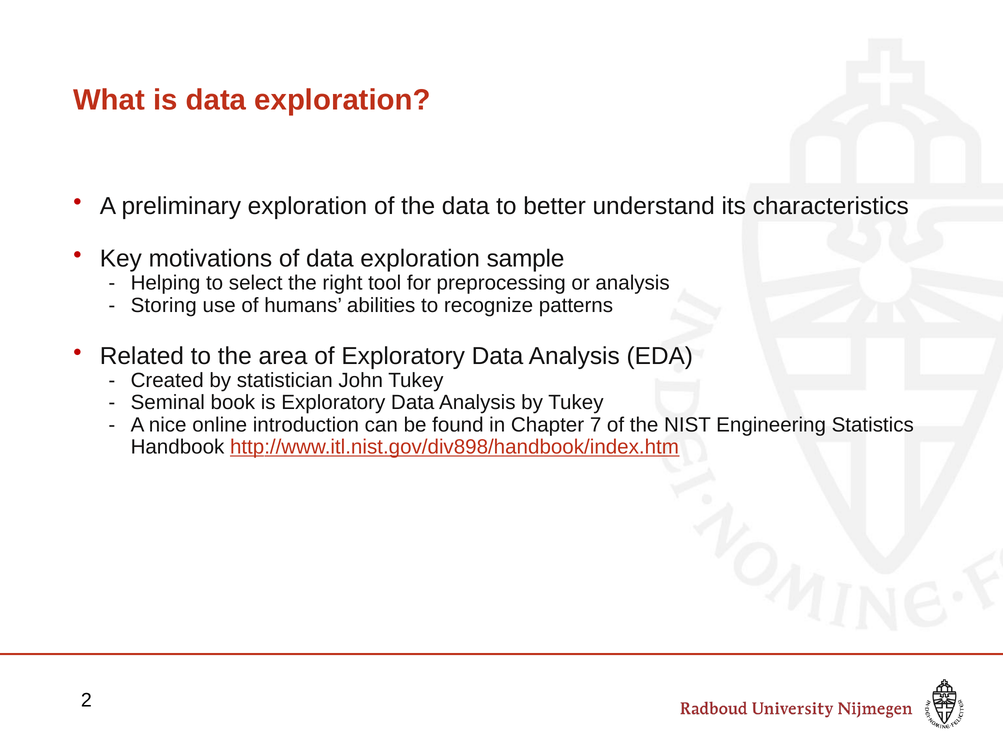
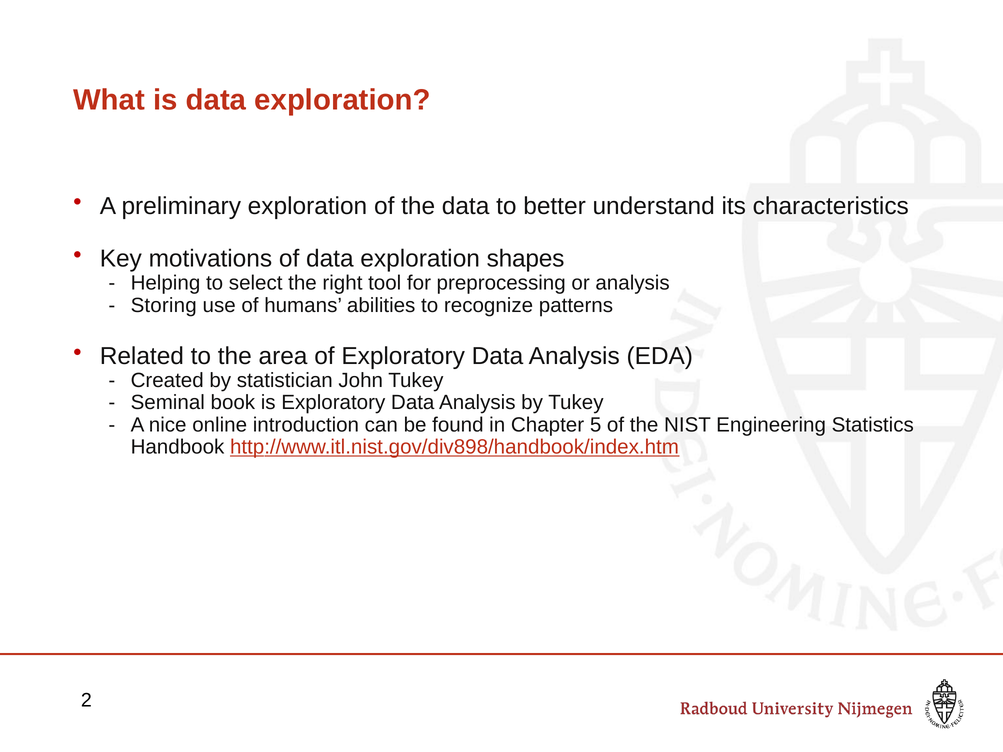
sample: sample -> shapes (526, 259)
7: 7 -> 5 (596, 425)
